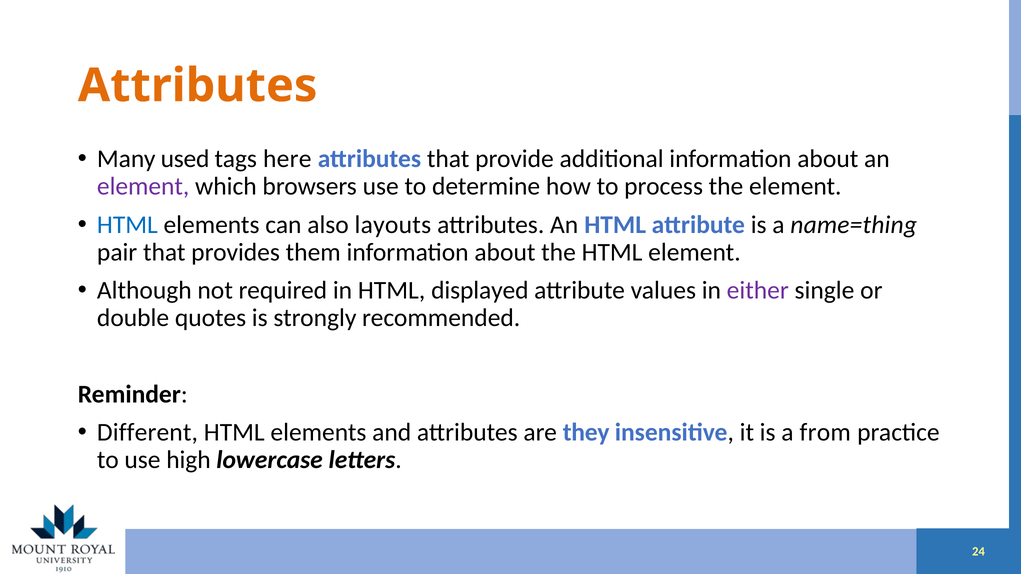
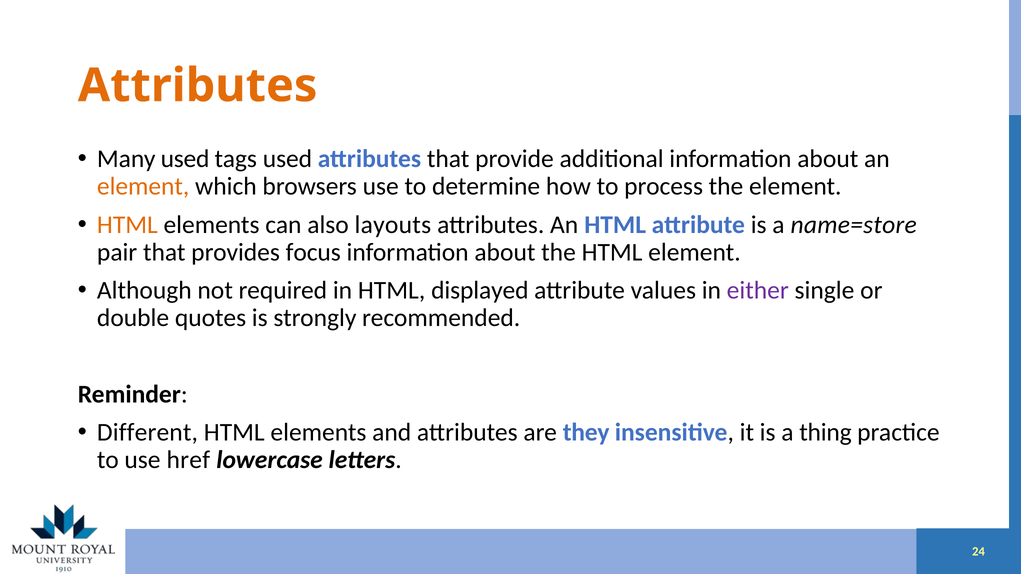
tags here: here -> used (287, 159)
element colour: purple -> orange (143, 187)
HTML colour: blue -> orange (127, 225)
name=thing: name=thing -> name=store (854, 225)
them: them -> focus (313, 252)
from: from -> thing (825, 433)
high: high -> href (188, 460)
